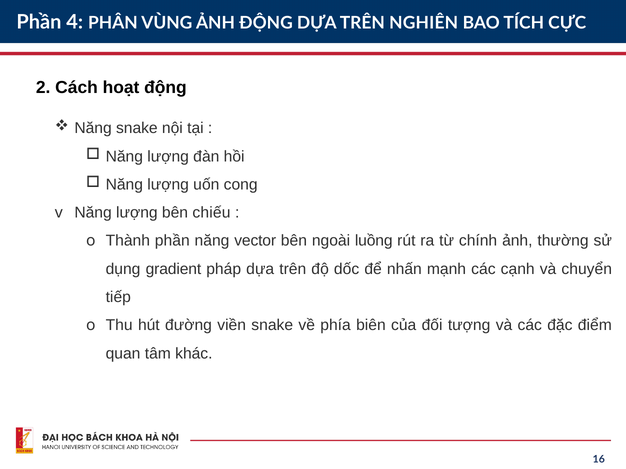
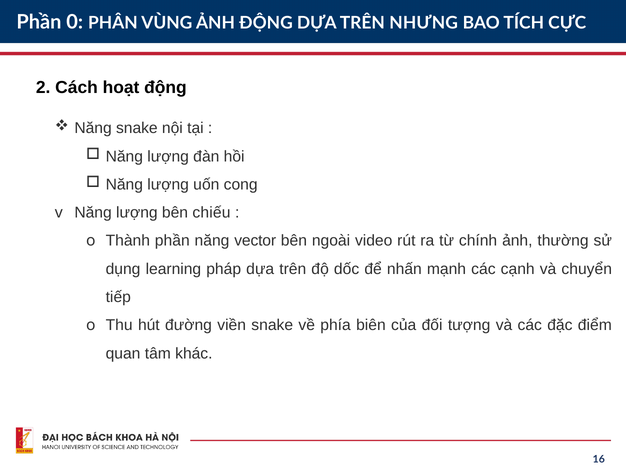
4: 4 -> 0 (75, 22)
NGHIÊN: NGHIÊN -> NHƯNG (424, 23)
luồng: luồng -> video (374, 241)
gradient: gradient -> learning (173, 269)
